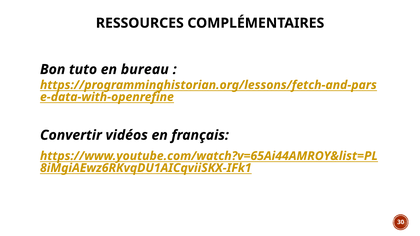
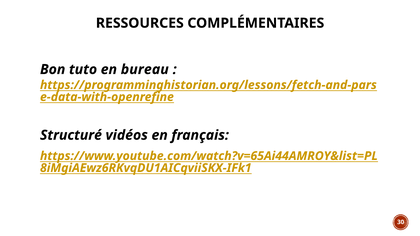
Convertir: Convertir -> Structuré (71, 135)
